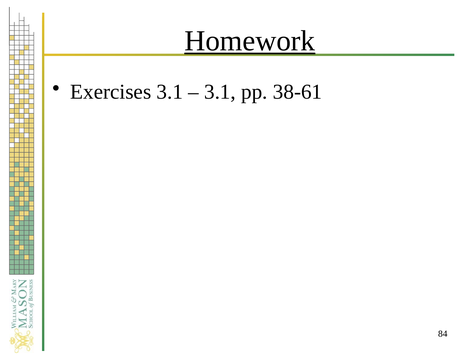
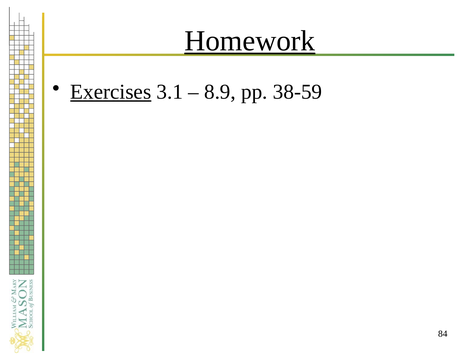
Exercises underline: none -> present (111, 92)
3.1: 3.1 -> 8.9 (220, 92)
38-61: 38-61 -> 38-59 (298, 92)
